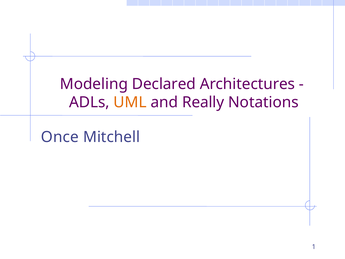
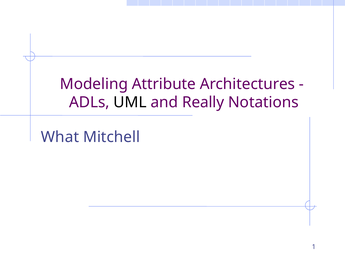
Declared: Declared -> Attribute (164, 84)
UML colour: orange -> black (130, 102)
Once: Once -> What (60, 137)
